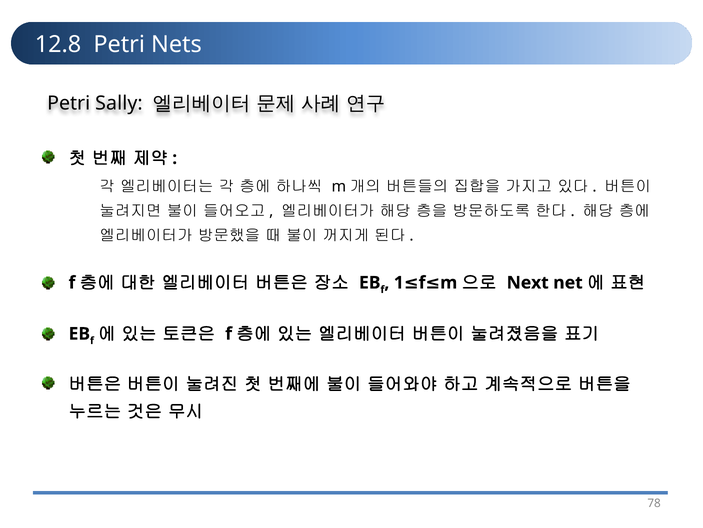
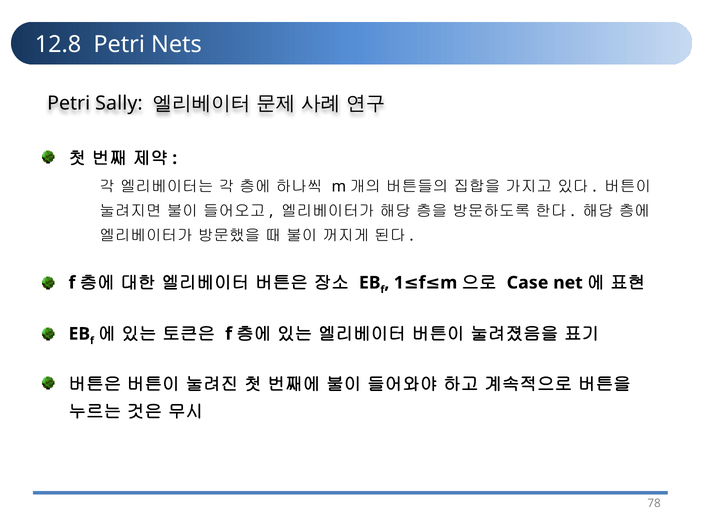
Next: Next -> Case (528, 282)
